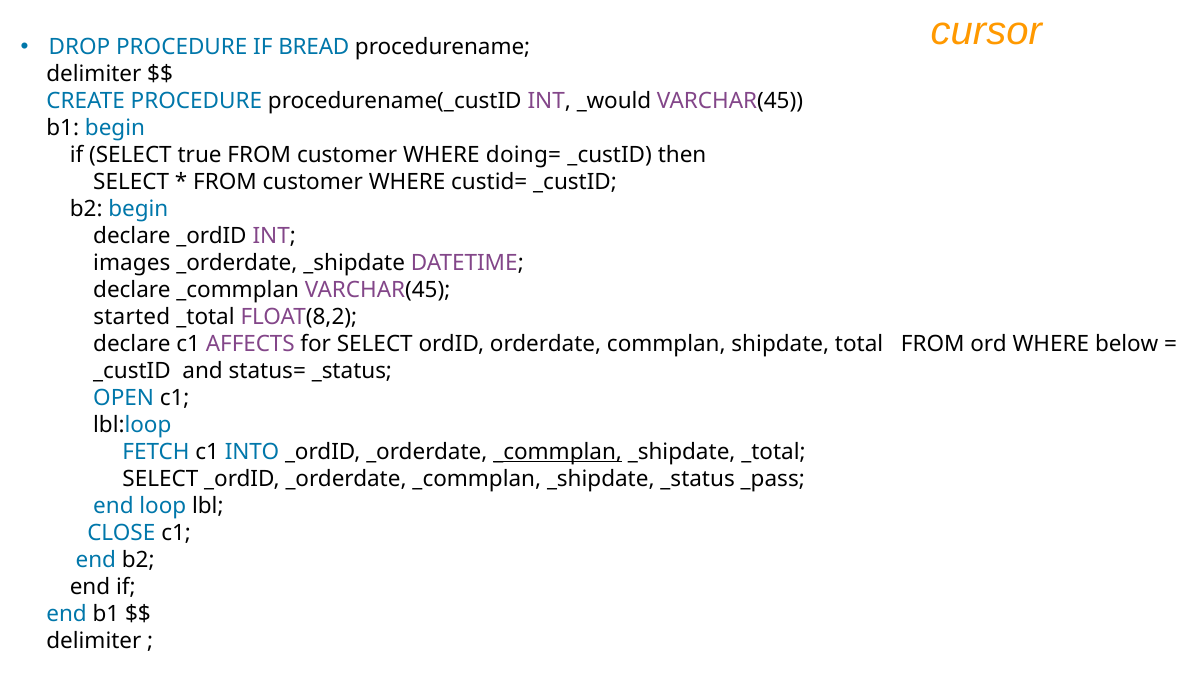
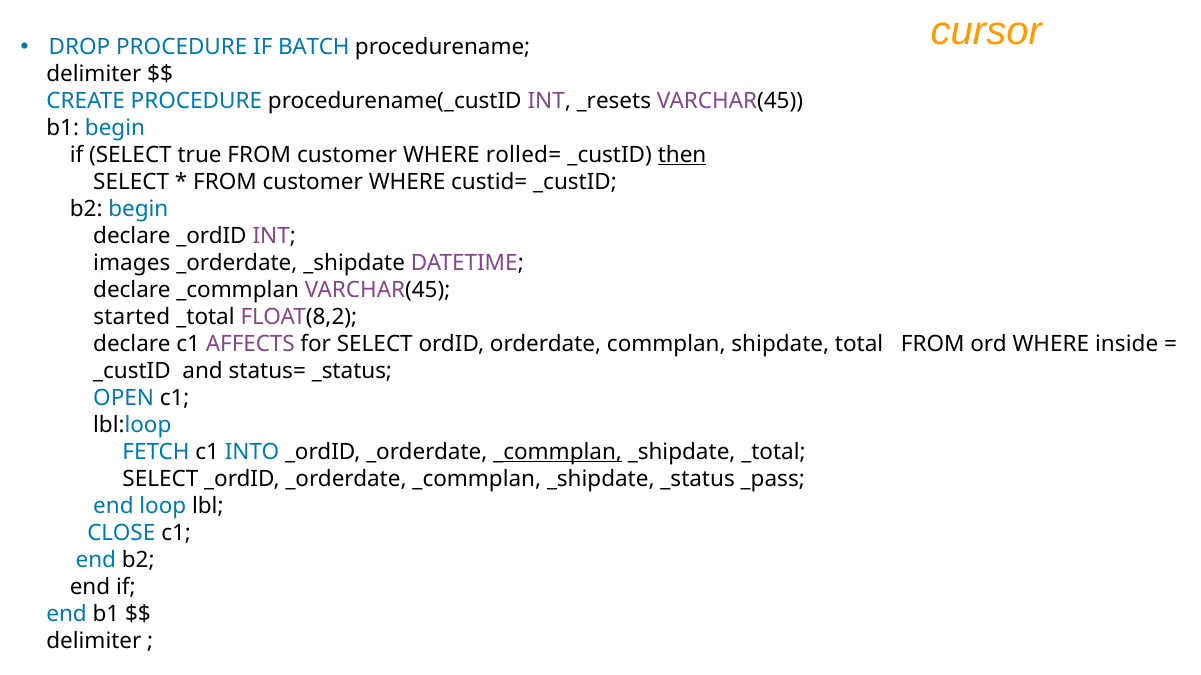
BREAD: BREAD -> BATCH (314, 47)
_would: _would -> _resets (614, 101)
doing=: doing= -> rolled= (523, 155)
then underline: none -> present (682, 155)
below: below -> inside (1127, 344)
